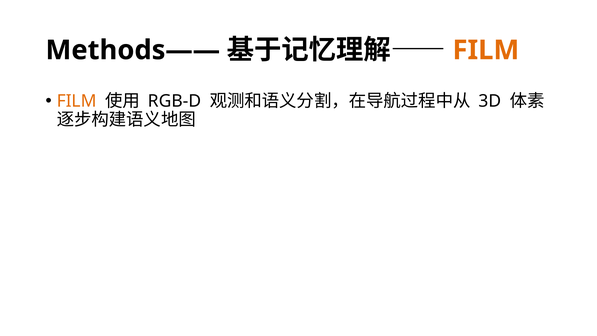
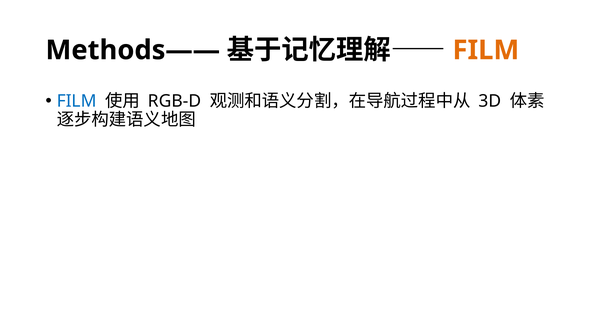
FILM colour: orange -> blue (77, 101)
